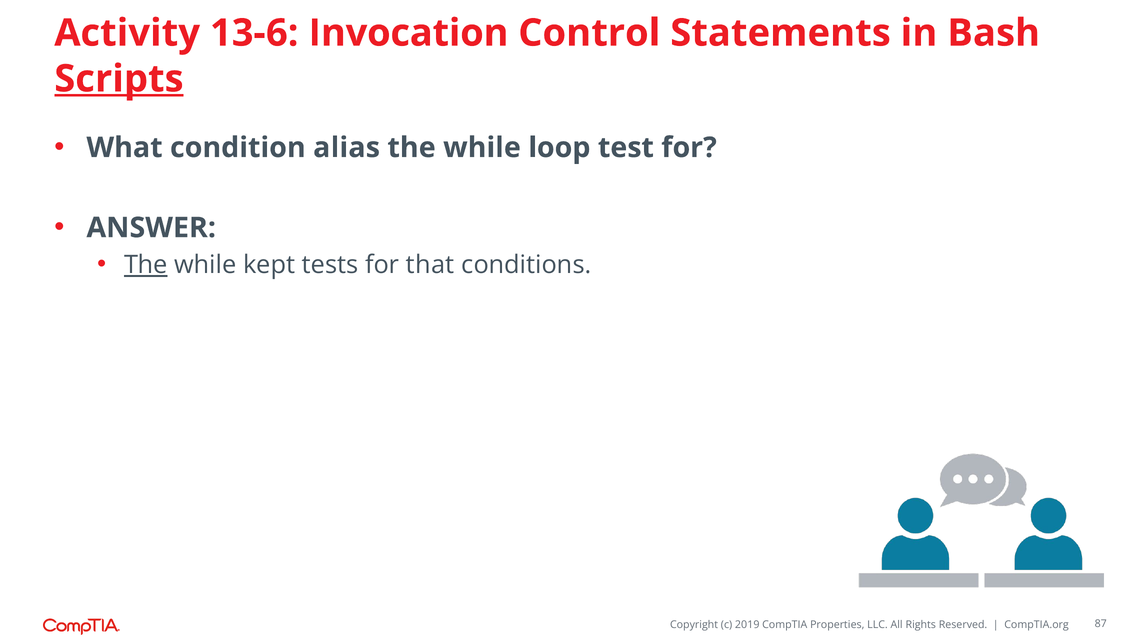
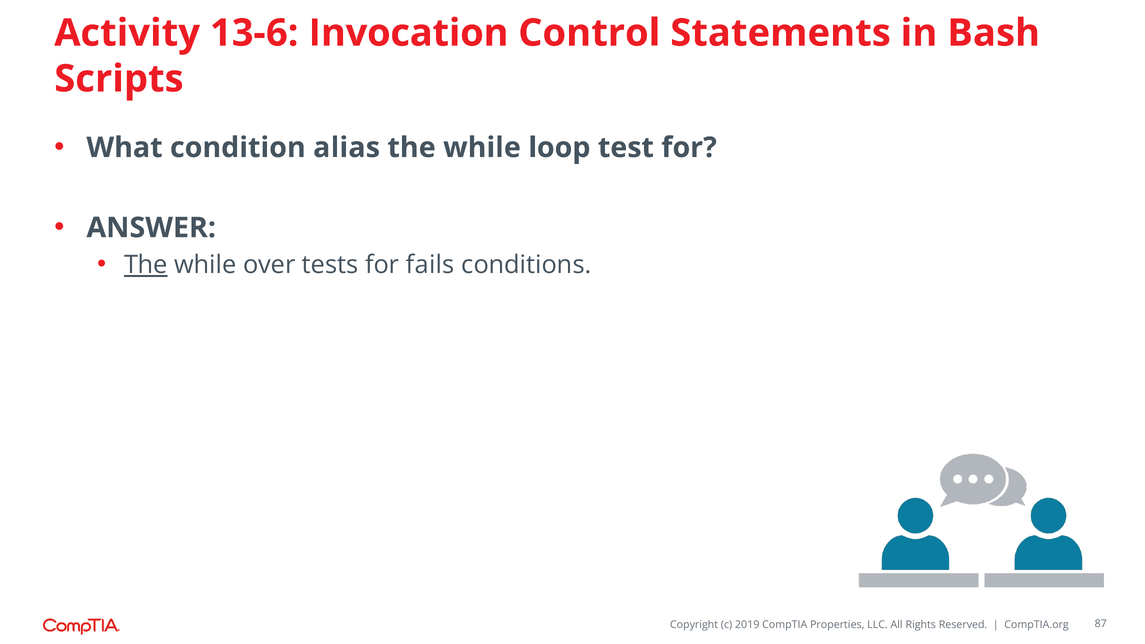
Scripts underline: present -> none (119, 79)
kept: kept -> over (269, 265)
that: that -> fails (430, 265)
